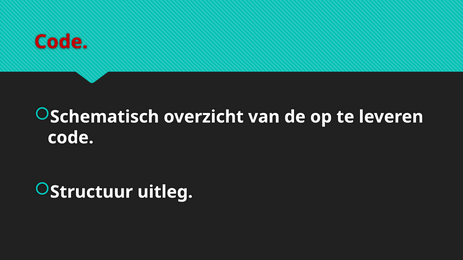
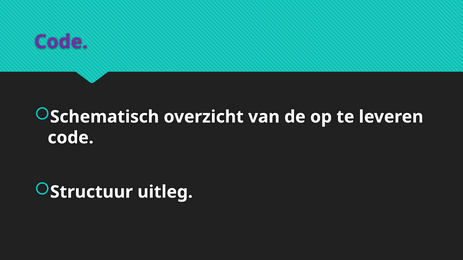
Code colour: red -> purple (61, 42)
